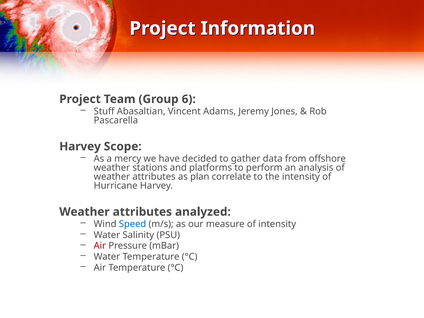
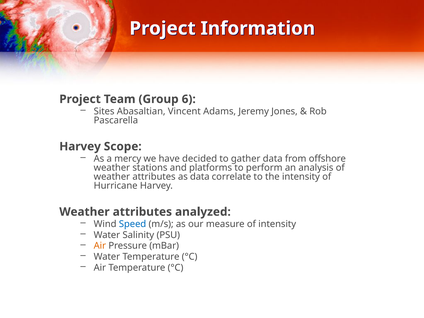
Stuff: Stuff -> Sites (104, 111)
as plan: plan -> data (200, 177)
Air colour: red -> orange (100, 246)
